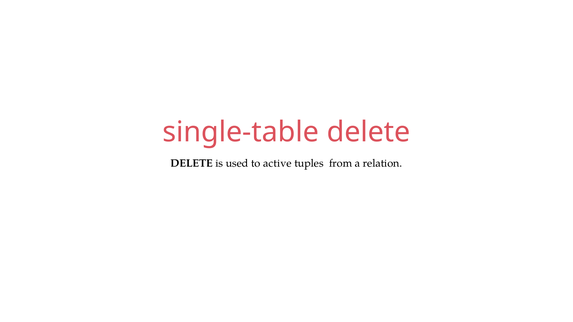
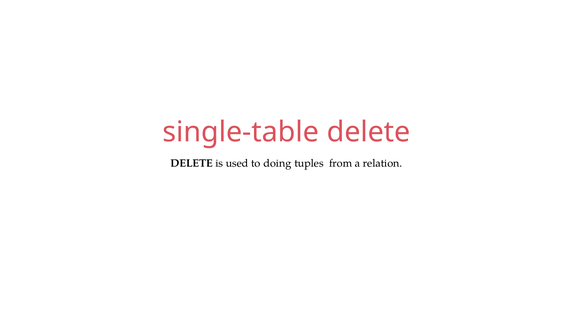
active: active -> doing (277, 163)
